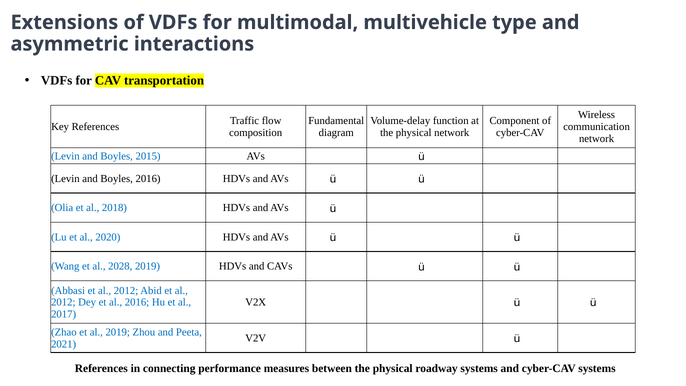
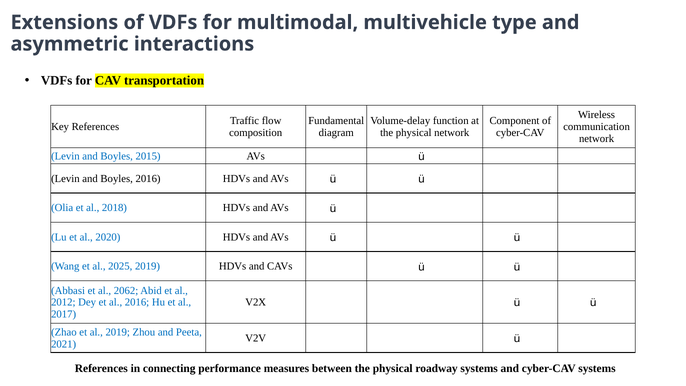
2028: 2028 -> 2025 (120, 266)
Abbasi et al 2012: 2012 -> 2062 (126, 290)
